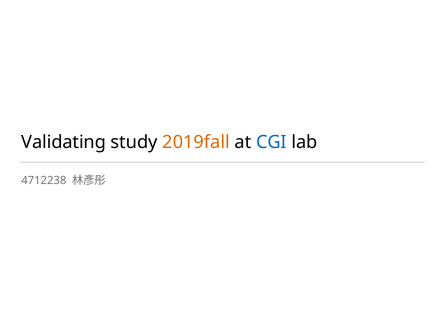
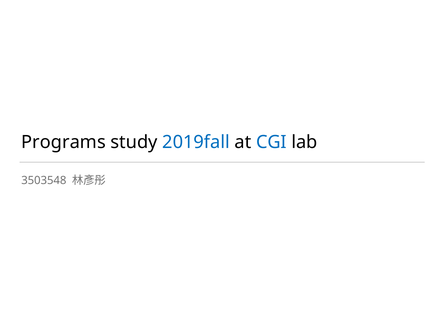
Validating: Validating -> Programs (64, 142)
2019fall colour: orange -> blue (196, 142)
4712238: 4712238 -> 3503548 (44, 181)
